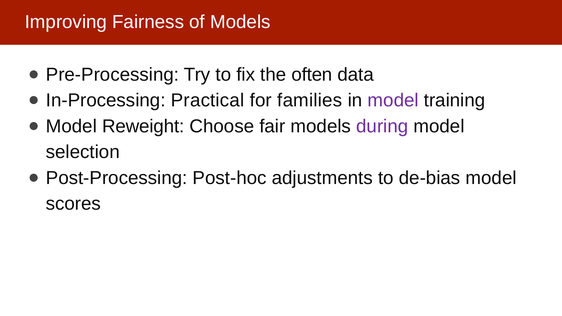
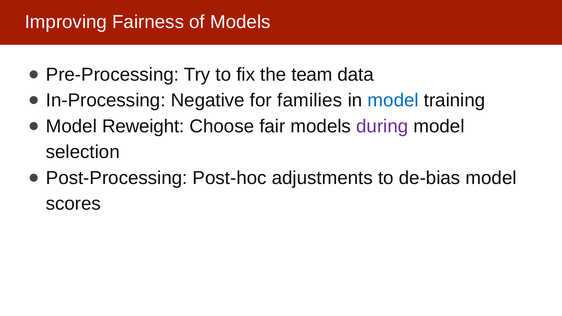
often: often -> team (312, 75)
Practical: Practical -> Negative (208, 100)
model colour: purple -> blue (393, 100)
